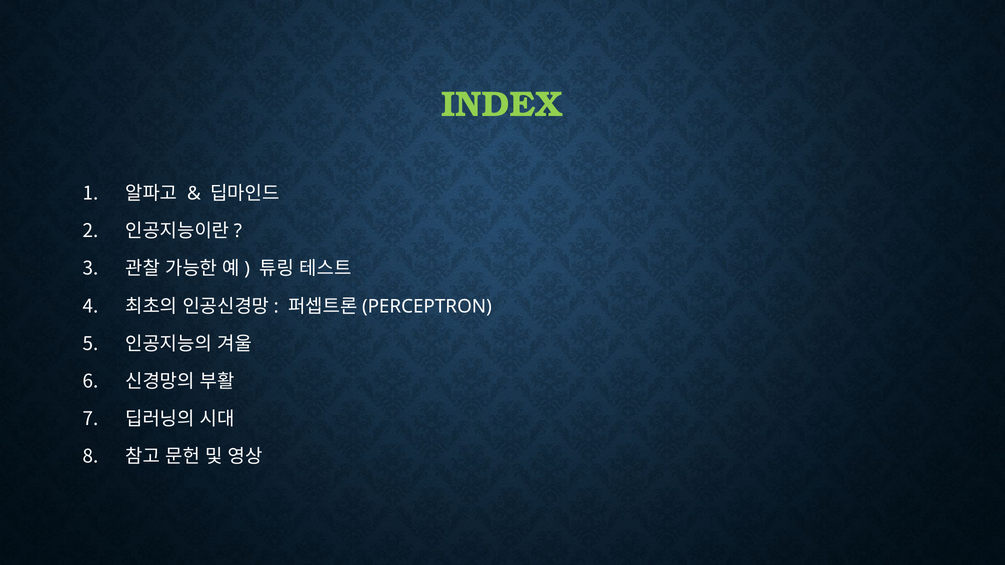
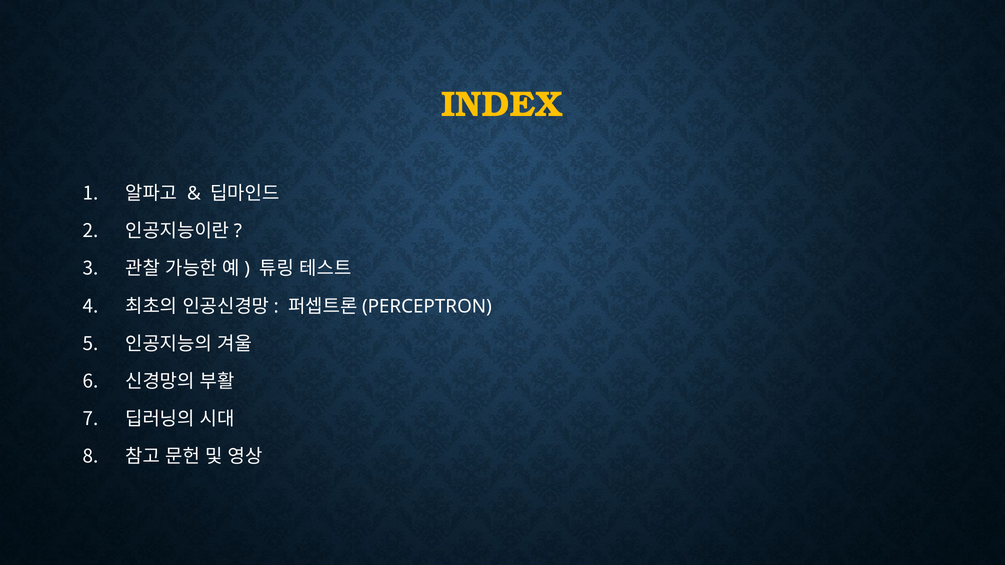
INDEX colour: light green -> yellow (502, 105)
